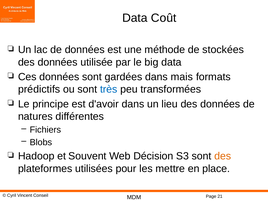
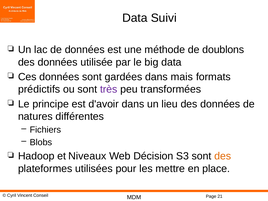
Coût: Coût -> Suivi (164, 18)
stockées: stockées -> doublons (223, 50)
très colour: blue -> purple (109, 89)
Souvent: Souvent -> Niveaux (87, 156)
